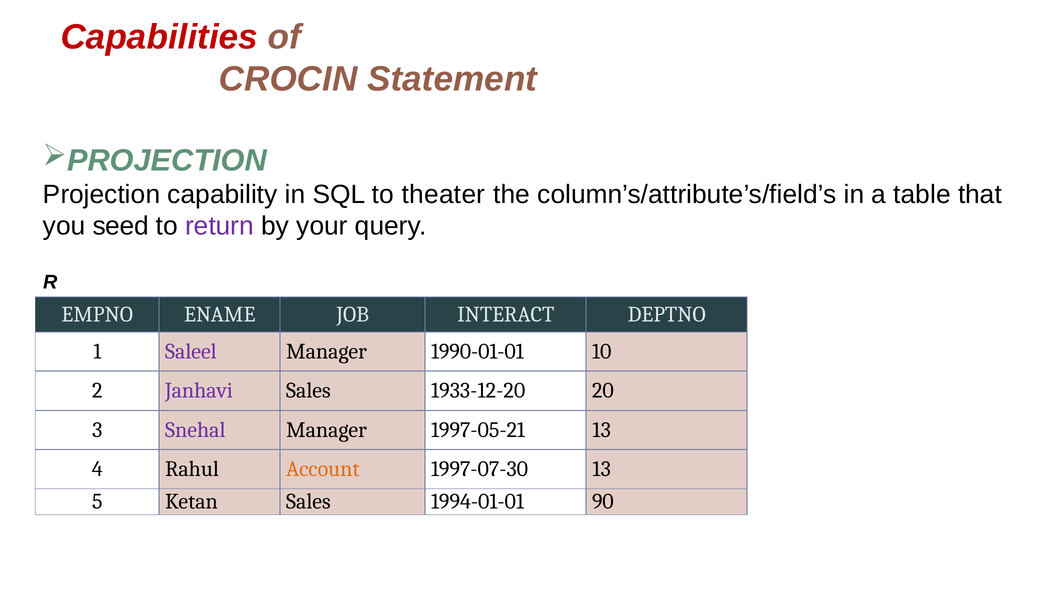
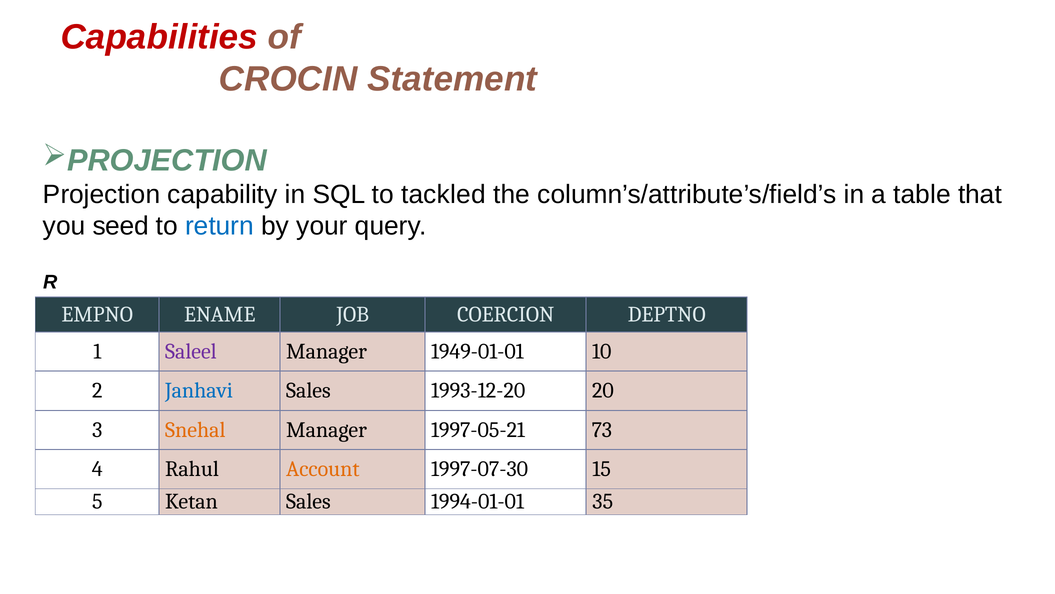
theater: theater -> tackled (443, 194)
return colour: purple -> blue (220, 226)
INTERACT: INTERACT -> COERCION (506, 314)
1990-01-01: 1990-01-01 -> 1949-01-01 (477, 351)
Janhavi colour: purple -> blue (199, 390)
1933-12-20: 1933-12-20 -> 1993-12-20 (478, 390)
Snehal colour: purple -> orange (195, 429)
1997-05-21 13: 13 -> 73 (602, 429)
1997-07-30 13: 13 -> 15 (602, 469)
90: 90 -> 35 (603, 501)
